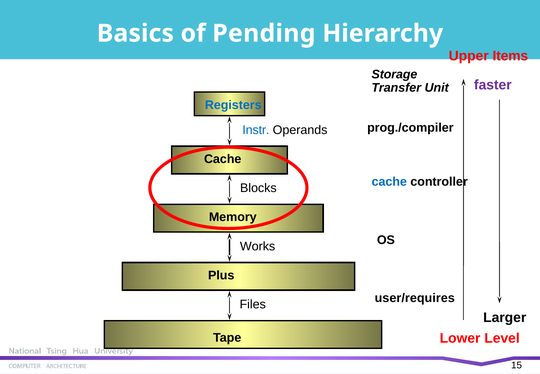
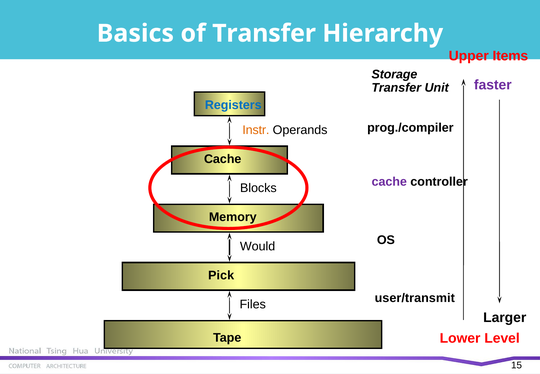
of Pending: Pending -> Transfer (264, 33)
Instr colour: blue -> orange (256, 130)
cache colour: blue -> purple (389, 182)
Works: Works -> Would (258, 246)
Plus: Plus -> Pick (221, 275)
user/requires: user/requires -> user/transmit (415, 298)
